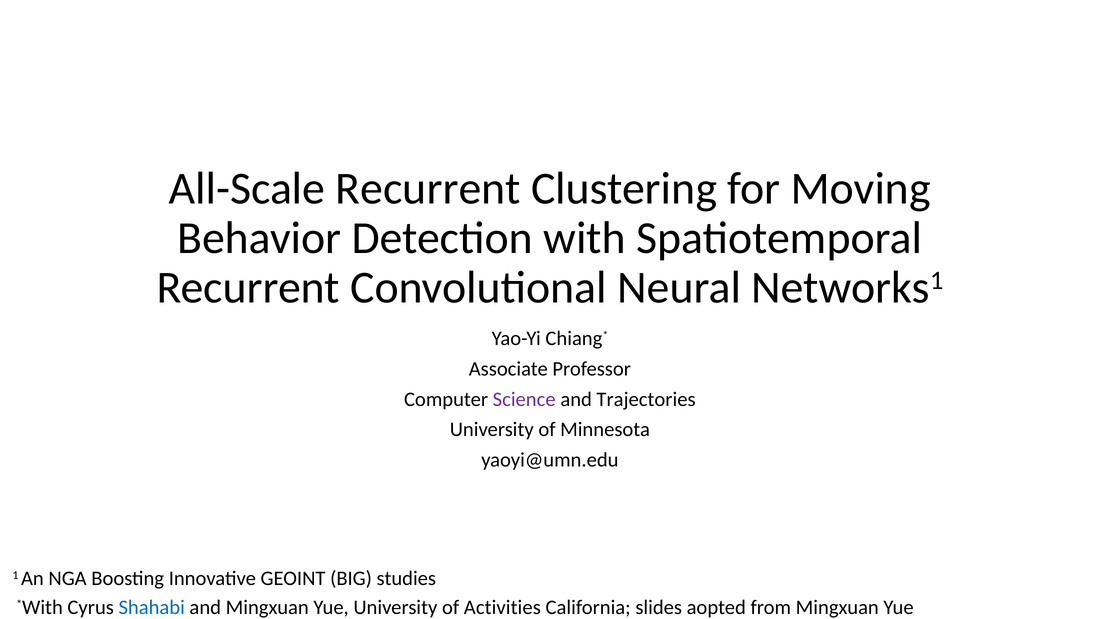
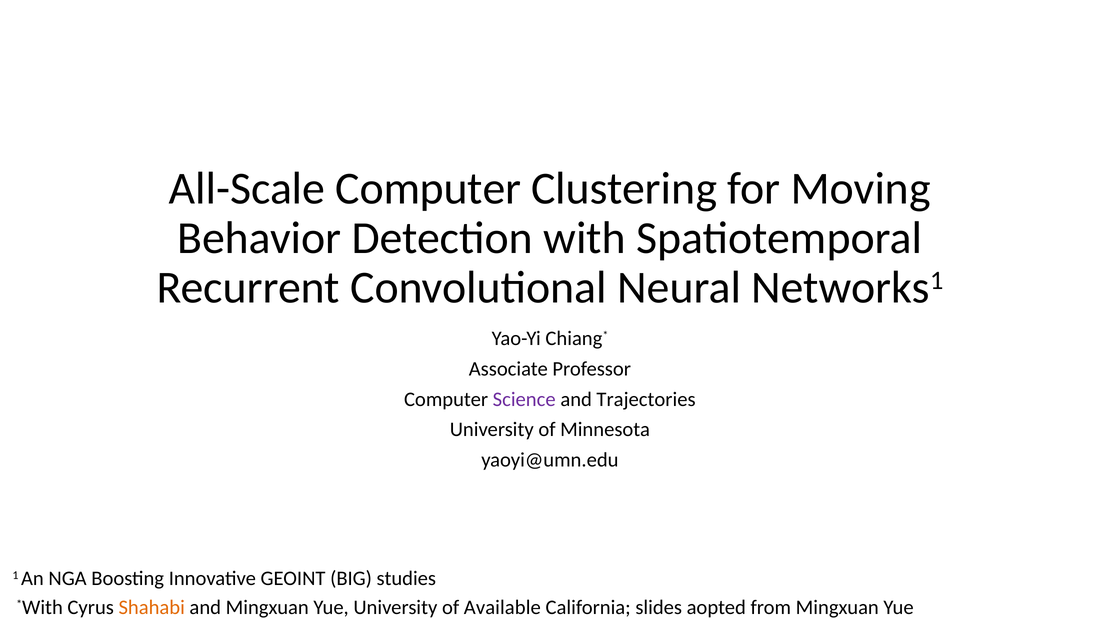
All-Scale Recurrent: Recurrent -> Computer (428, 188)
Shahabi colour: blue -> orange (152, 607)
Activities: Activities -> Available (502, 607)
